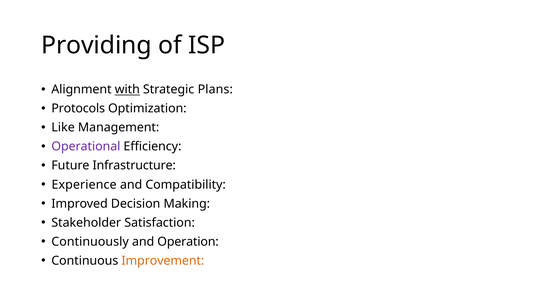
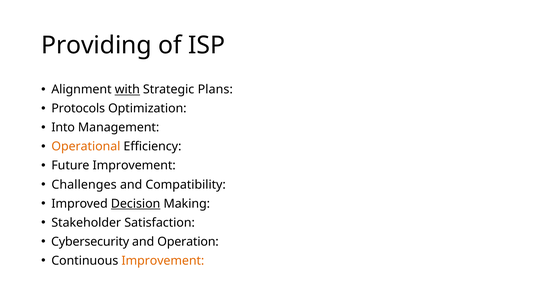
Like: Like -> Into (63, 128)
Operational colour: purple -> orange (86, 147)
Future Infrastructure: Infrastructure -> Improvement (134, 166)
Experience: Experience -> Challenges (84, 185)
Decision underline: none -> present (136, 204)
Continuously: Continuously -> Cybersecurity (90, 242)
